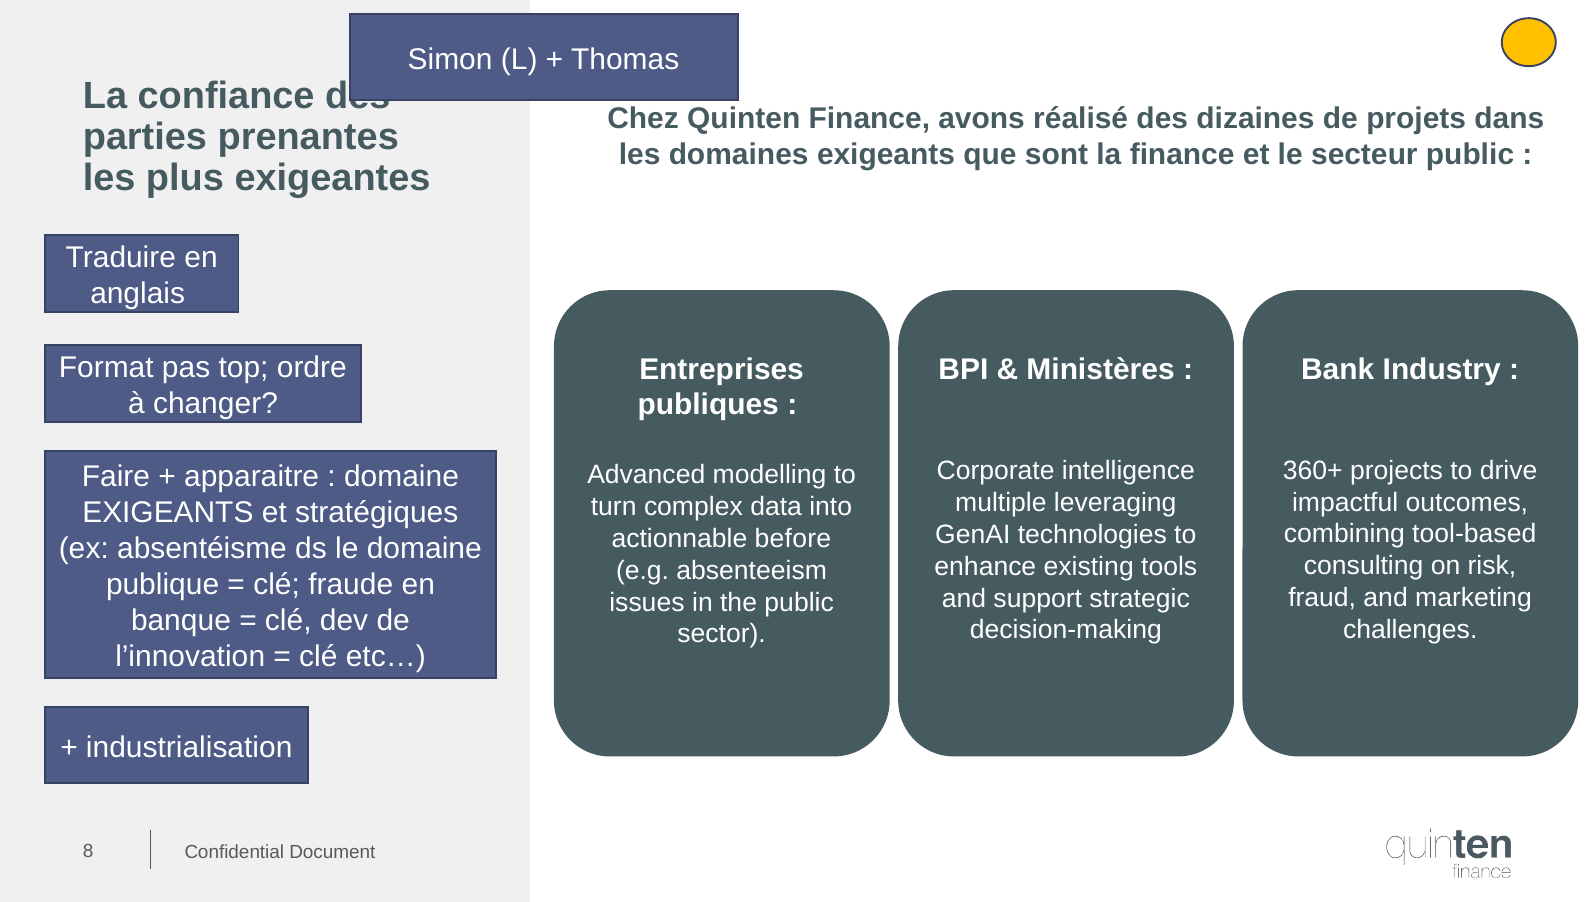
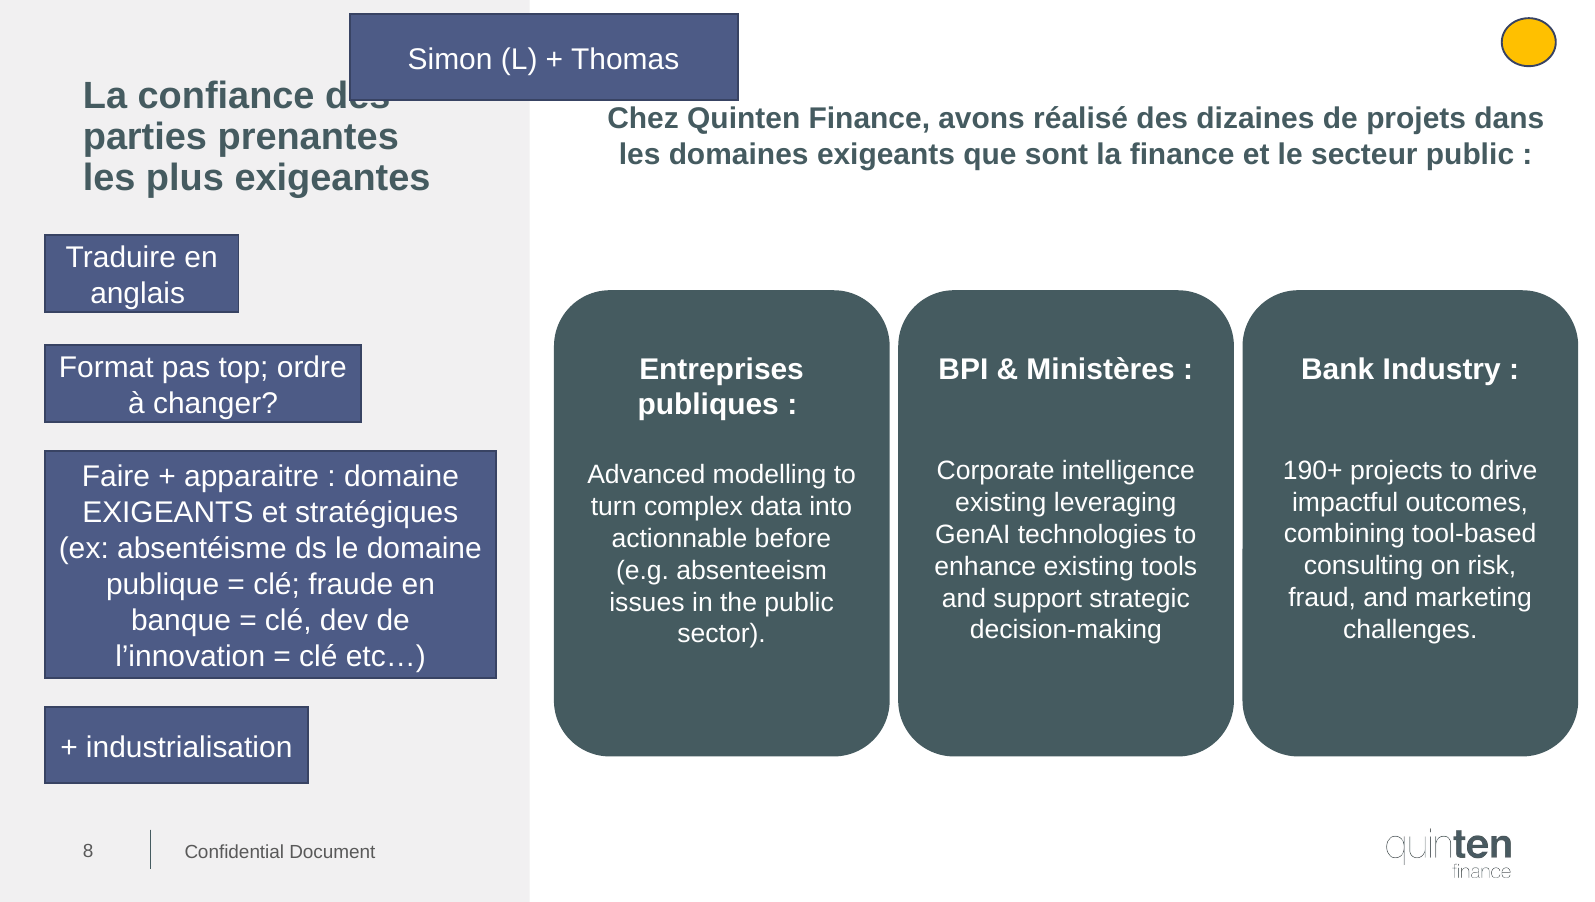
360+: 360+ -> 190+ (1313, 471)
multiple: multiple -> existing (1001, 503)
